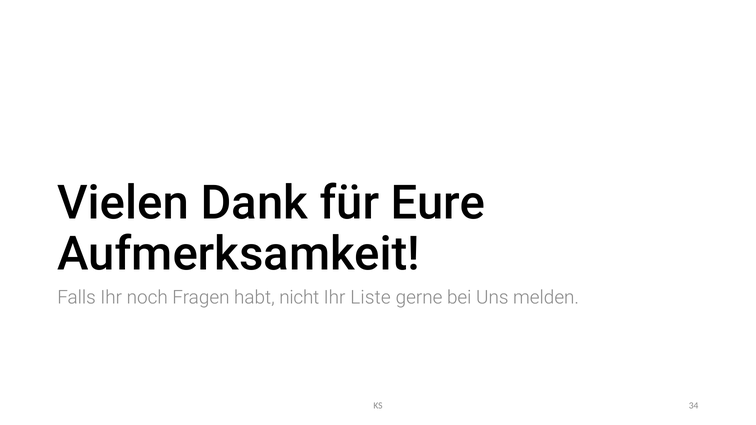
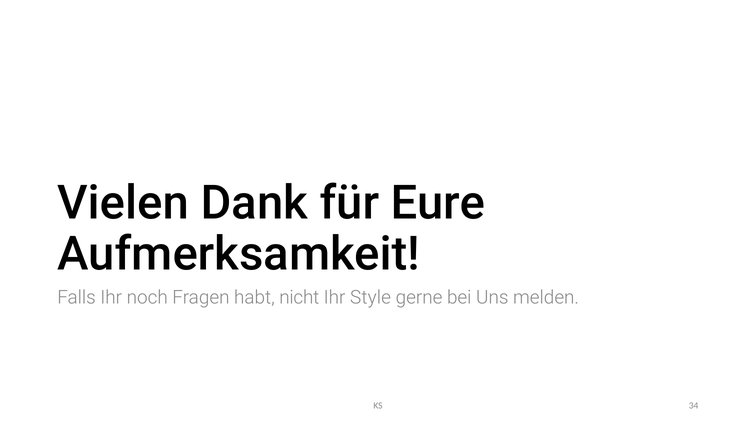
Liste: Liste -> Style (371, 298)
